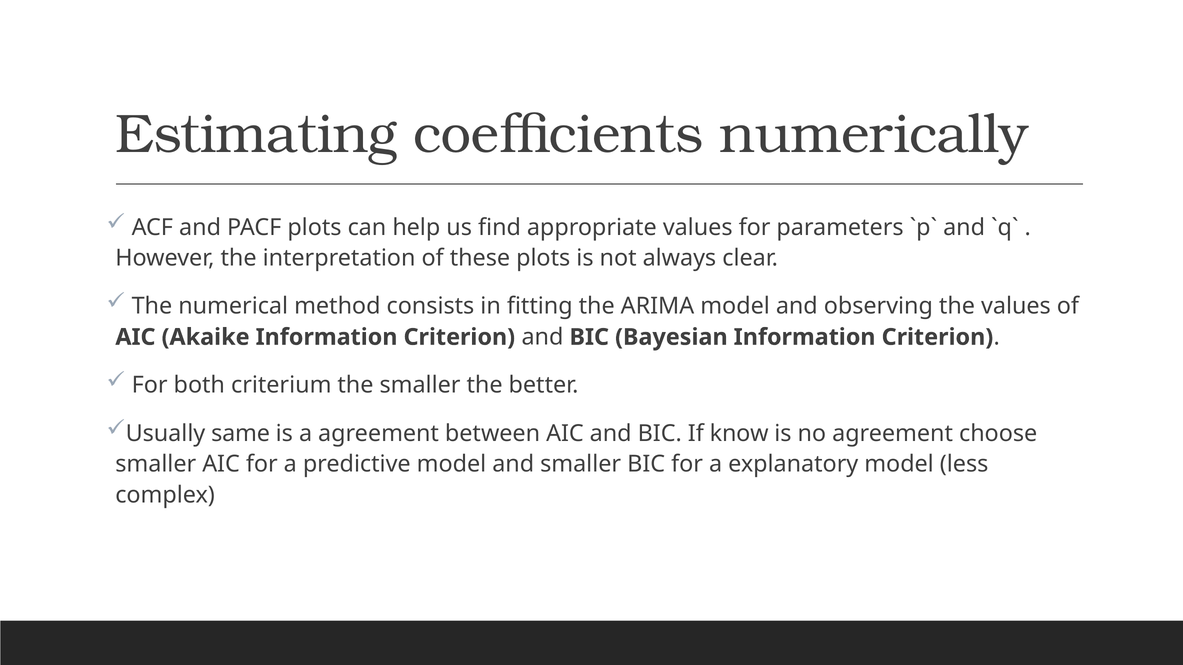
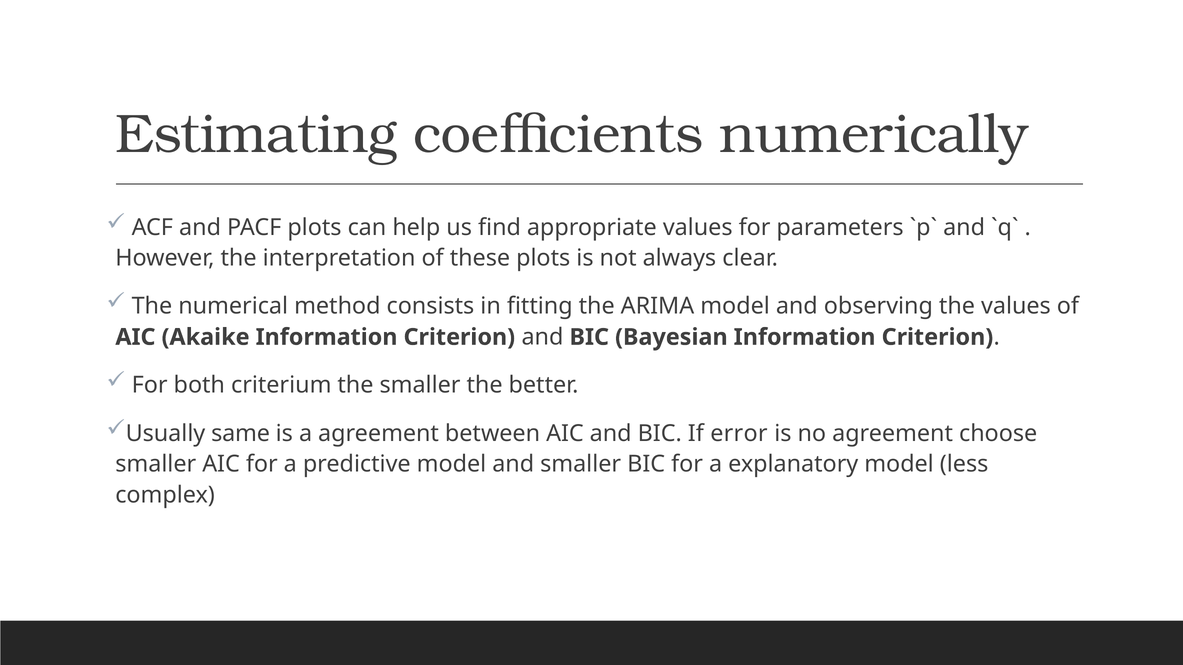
know: know -> error (739, 434)
